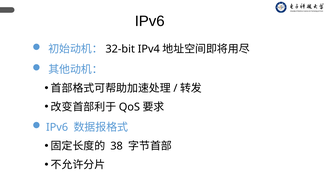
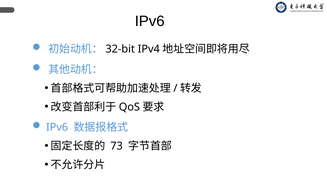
38: 38 -> 73 (117, 146)
